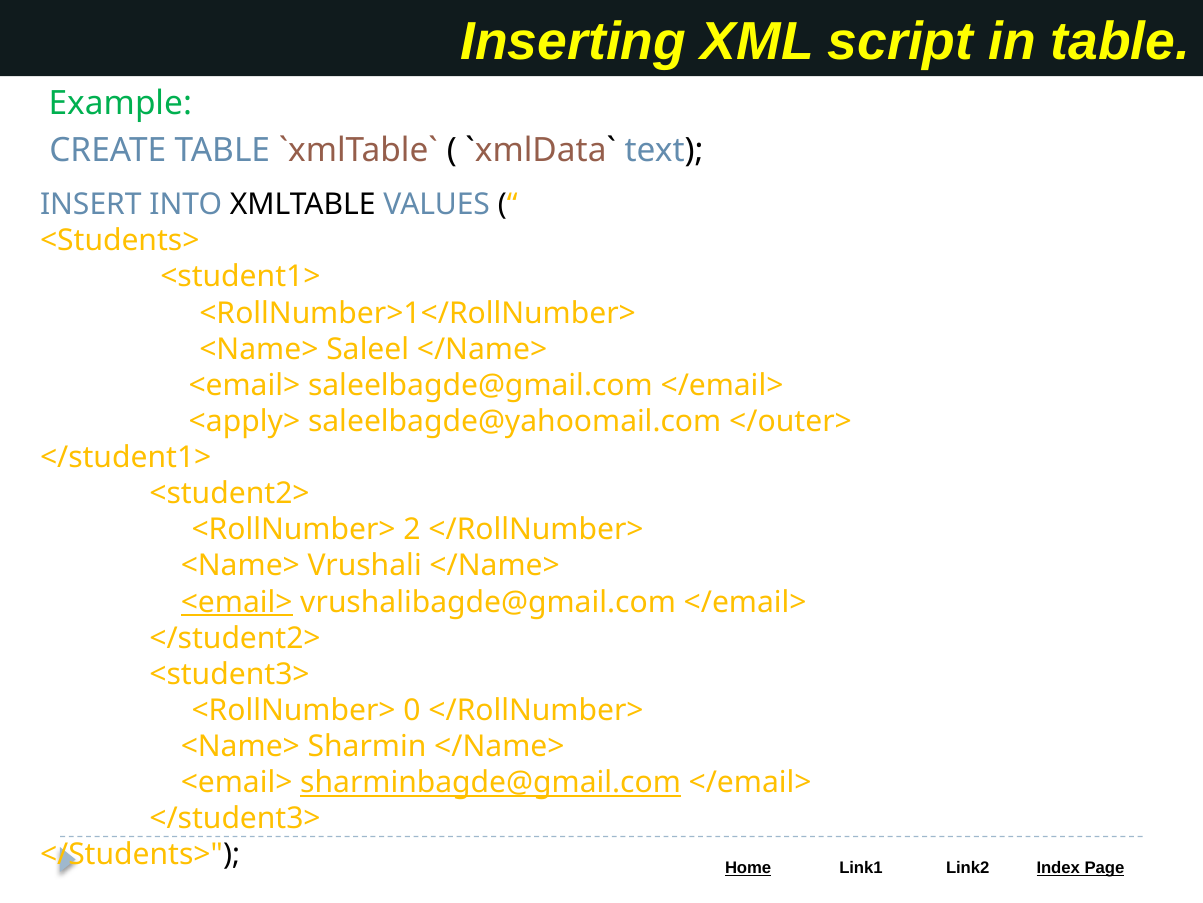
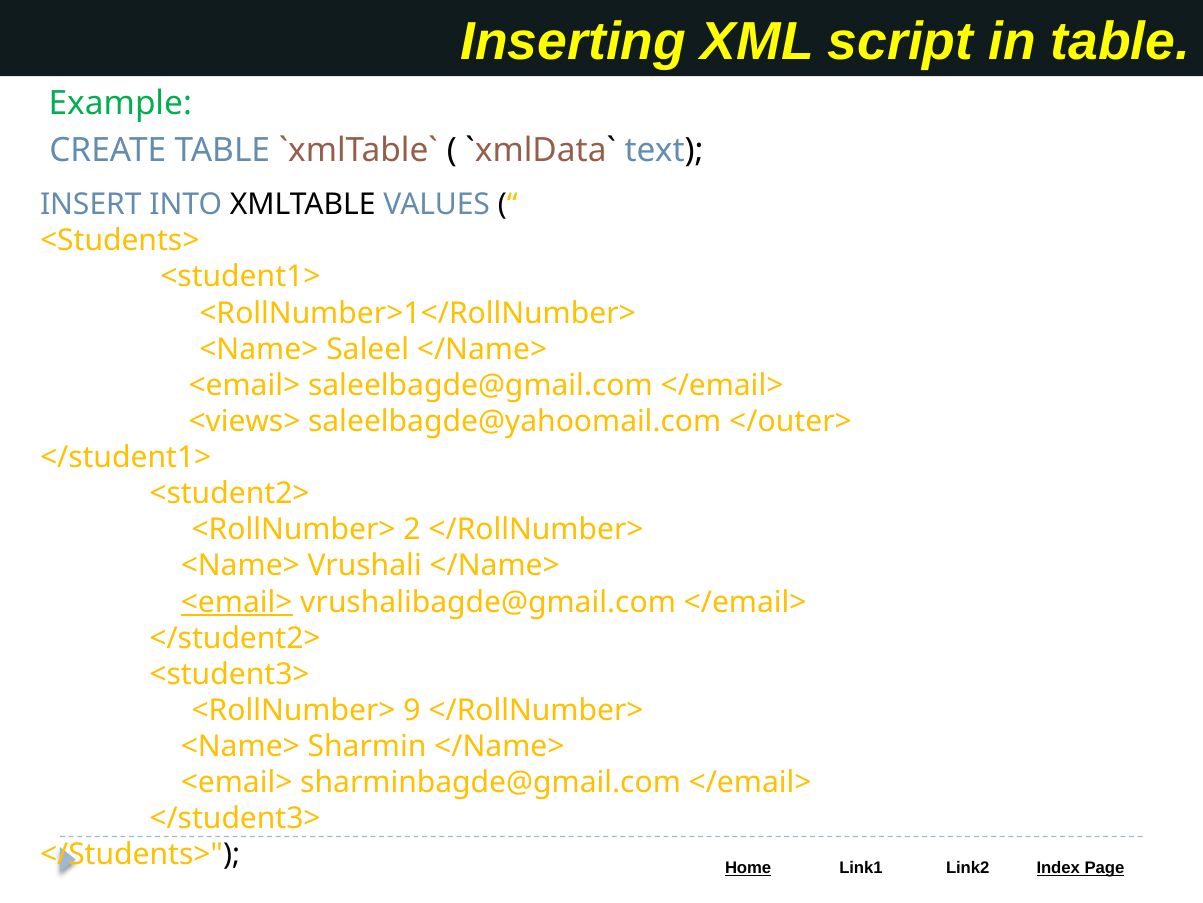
<apply>: <apply> -> <views> (245, 421)
0: 0 -> 9 (412, 710)
sharminbagde@gmail.com underline: present -> none (491, 782)
